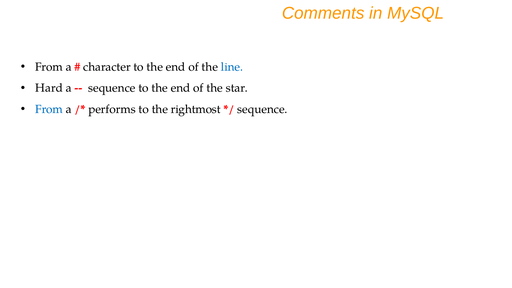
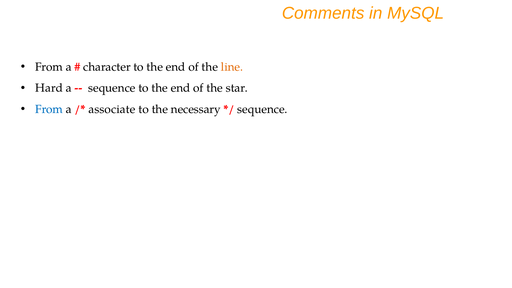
line colour: blue -> orange (232, 67)
performs: performs -> associate (112, 109)
rightmost: rightmost -> necessary (196, 109)
